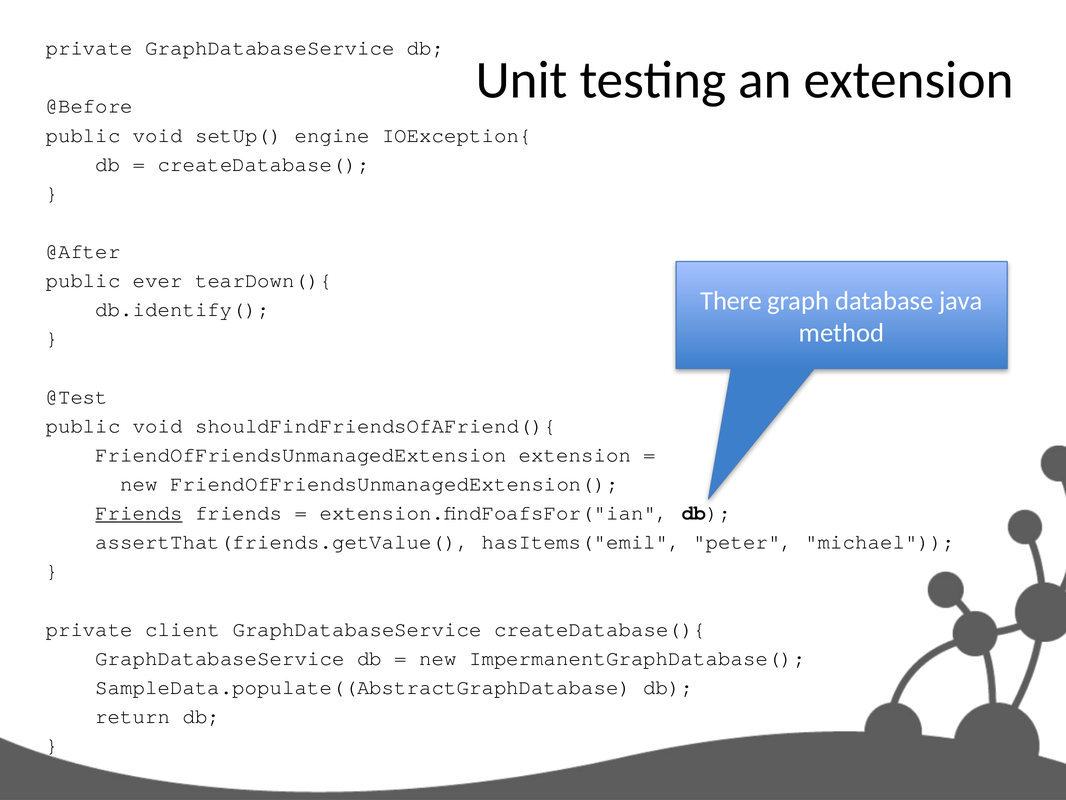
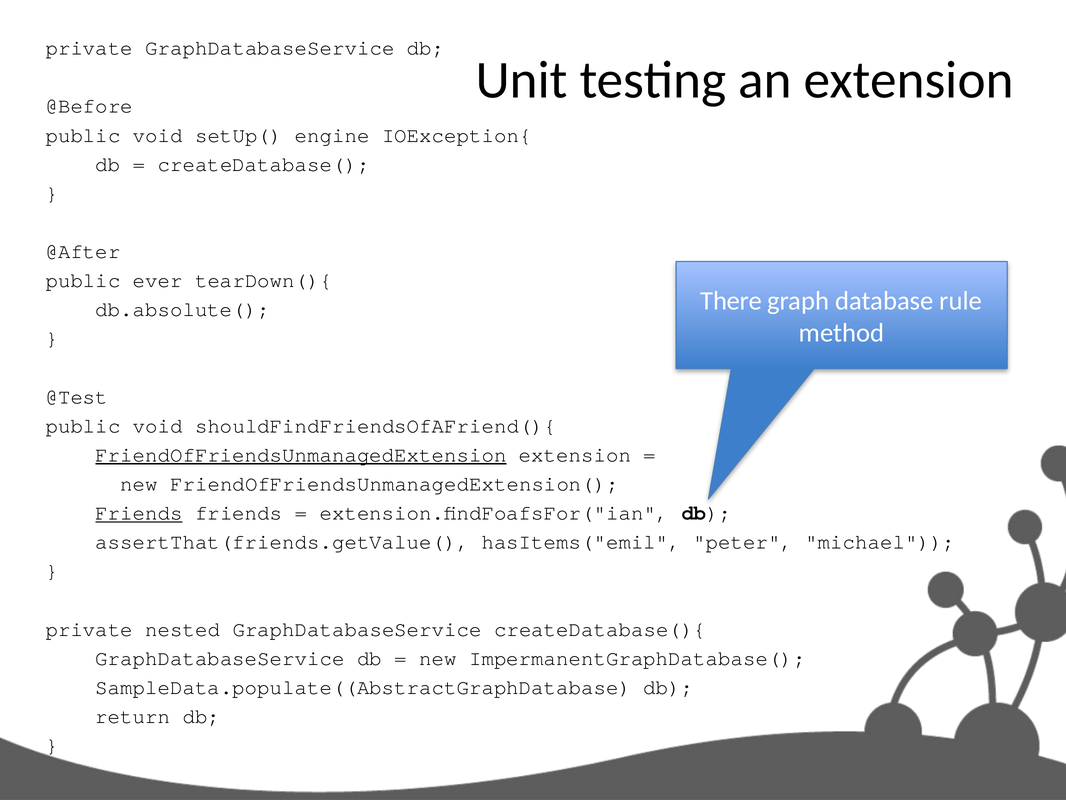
java: java -> rule (961, 301)
db.identify(: db.identify( -> db.absolute( (183, 309)
FriendOfFriendsUnmanagedExtension underline: none -> present (301, 455)
client: client -> nested (183, 629)
